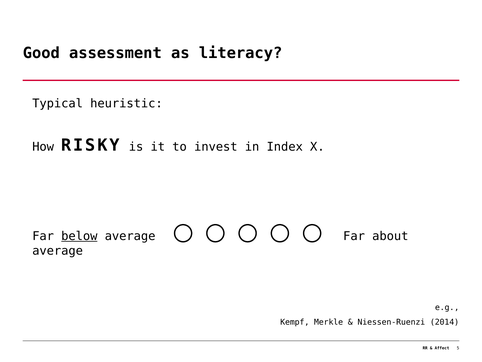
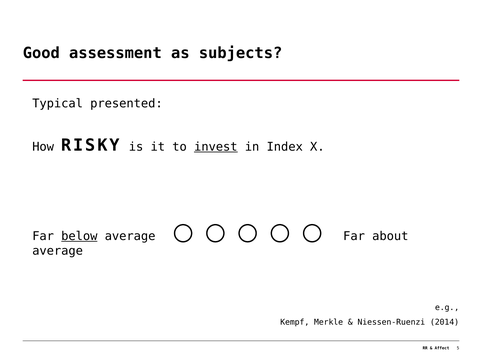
literacy: literacy -> subjects (241, 53)
heuristic: heuristic -> presented (126, 103)
invest underline: none -> present (216, 146)
